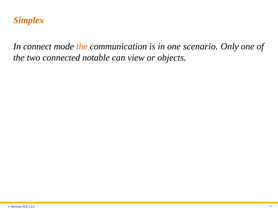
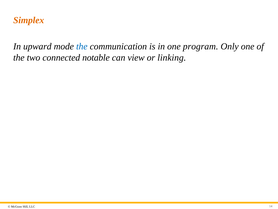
connect: connect -> upward (37, 46)
the colour: orange -> blue (82, 46)
scenario: scenario -> program (201, 46)
objects: objects -> linking (172, 58)
